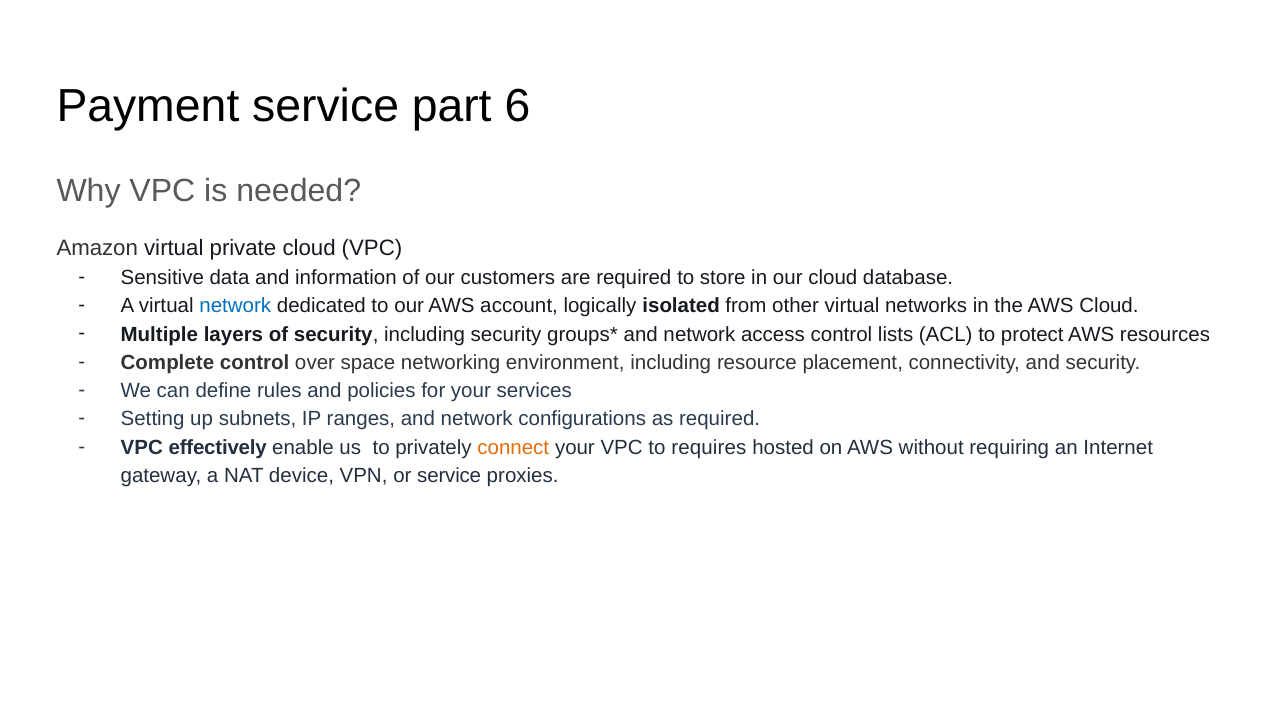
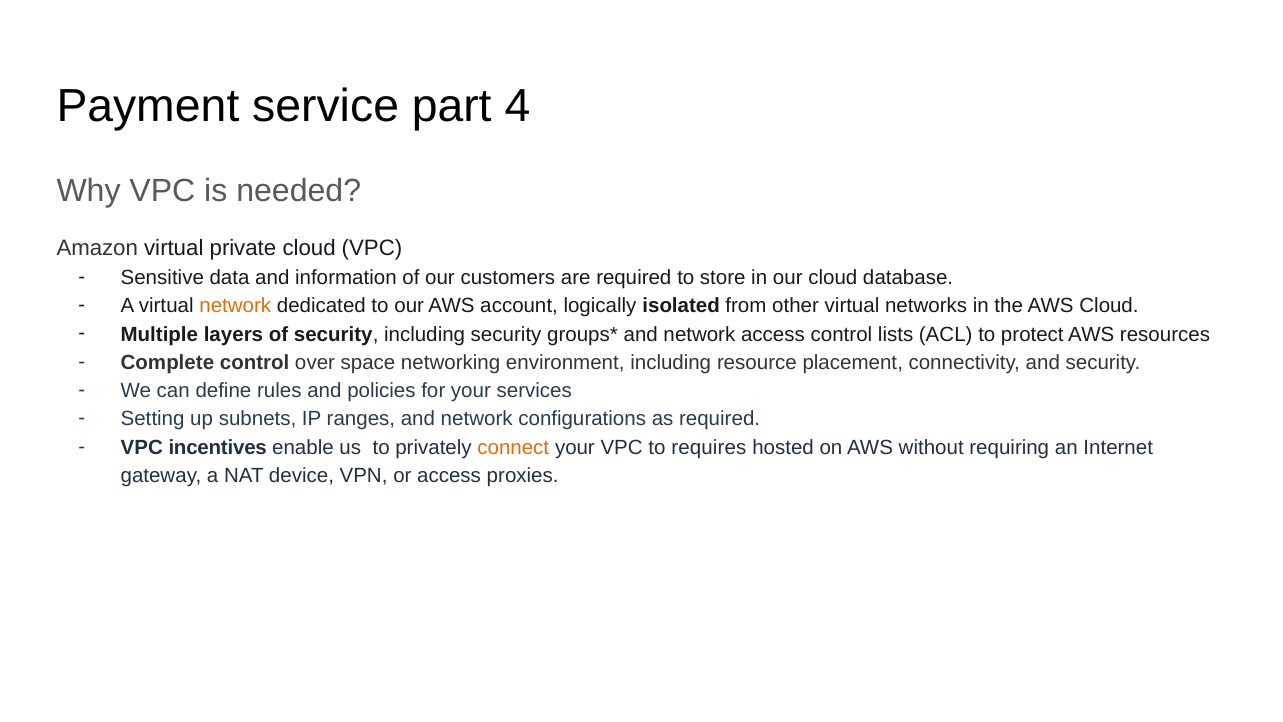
6: 6 -> 4 (517, 106)
network colour: blue -> orange (235, 306)
effectively: effectively -> incentives (218, 447)
or service: service -> access (449, 476)
